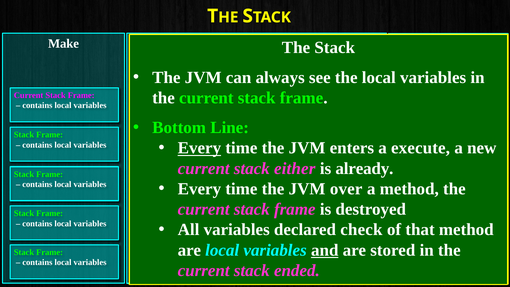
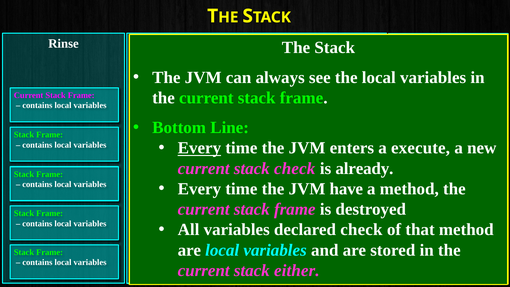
Make: Make -> Rinse (63, 43)
either: either -> check (295, 168)
over: over -> have (346, 189)
and underline: present -> none (325, 250)
ended: ended -> either (297, 270)
